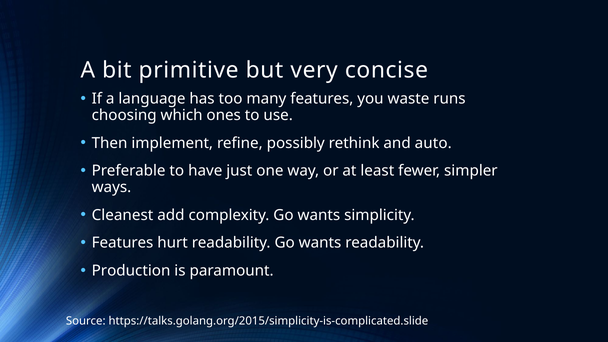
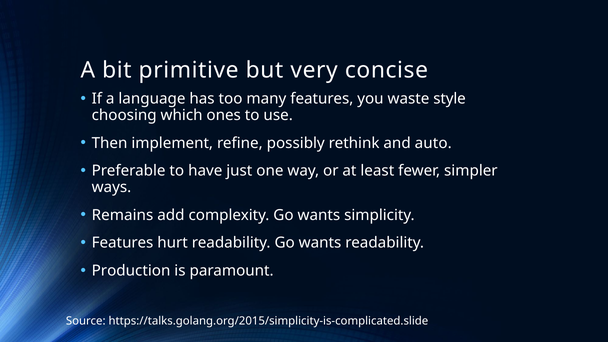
runs: runs -> style (450, 99)
Cleanest: Cleanest -> Remains (123, 215)
